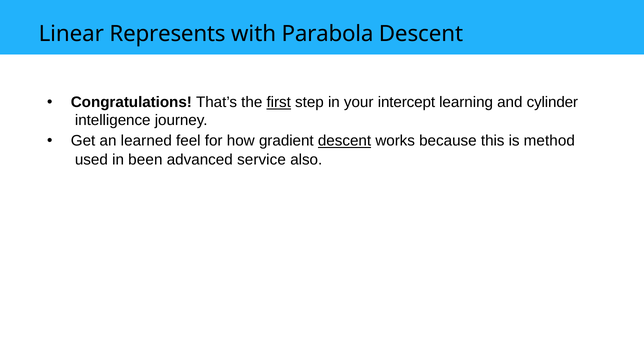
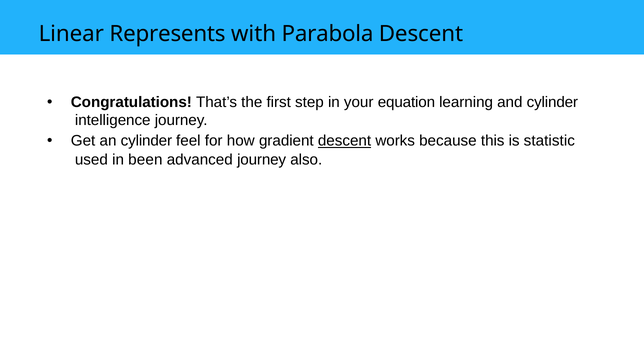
first underline: present -> none (279, 102)
intercept: intercept -> equation (406, 102)
an learned: learned -> cylinder (146, 141)
method: method -> statistic (549, 141)
advanced service: service -> journey (262, 160)
